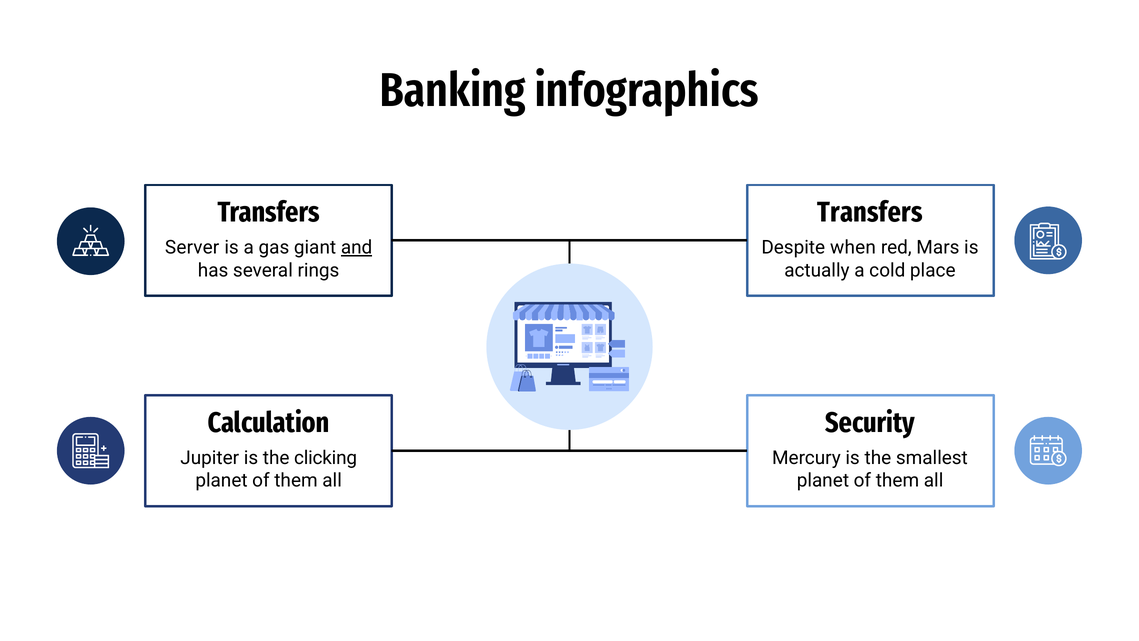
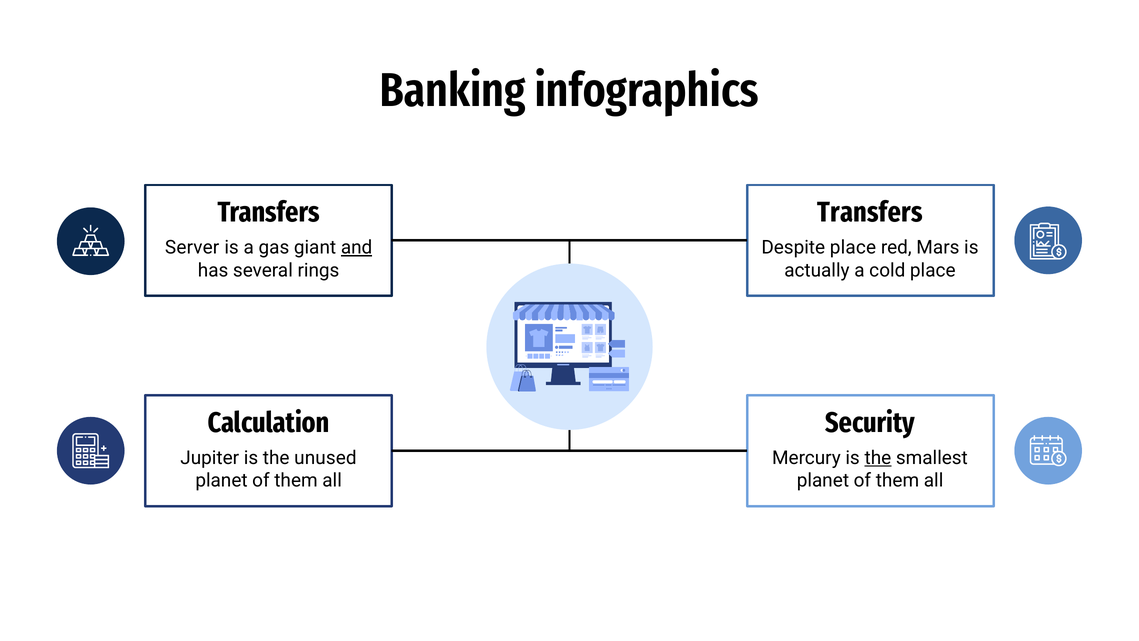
Despite when: when -> place (853, 247)
clicking: clicking -> unused (325, 458)
the underline: none -> present (878, 458)
